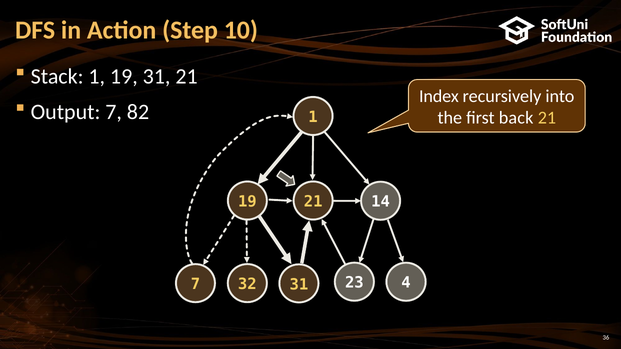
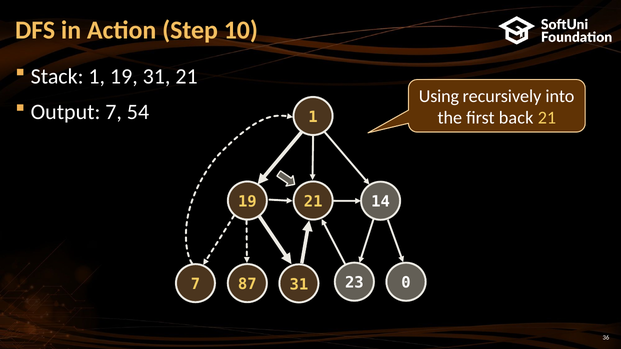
Index: Index -> Using (439, 96)
82: 82 -> 54 (138, 112)
4: 4 -> 0 (406, 283)
32: 32 -> 87 (247, 285)
